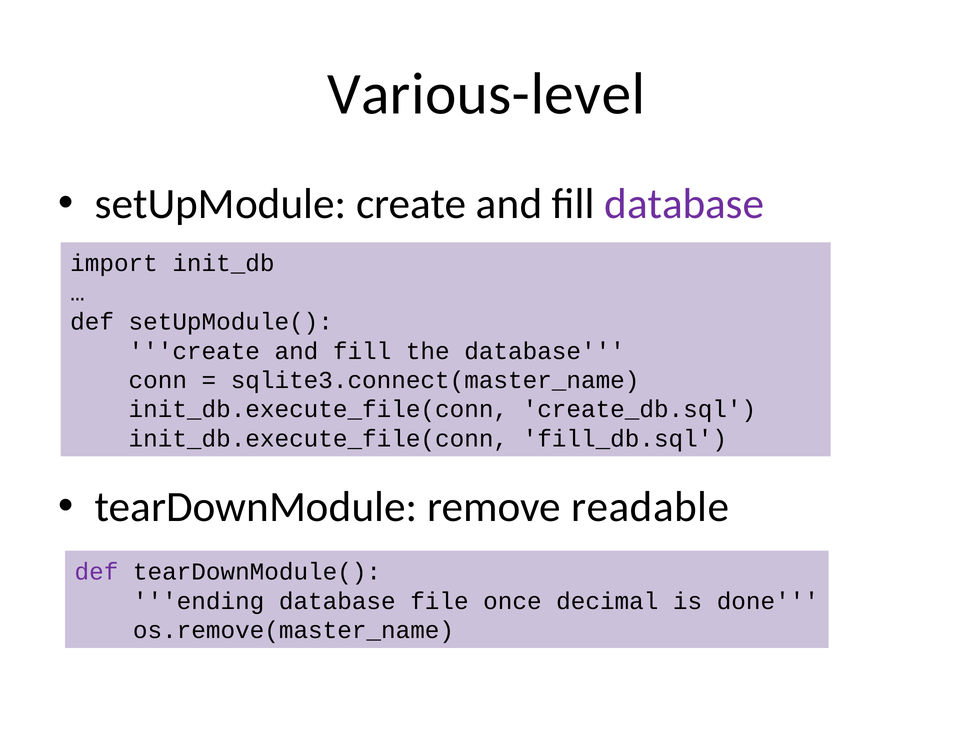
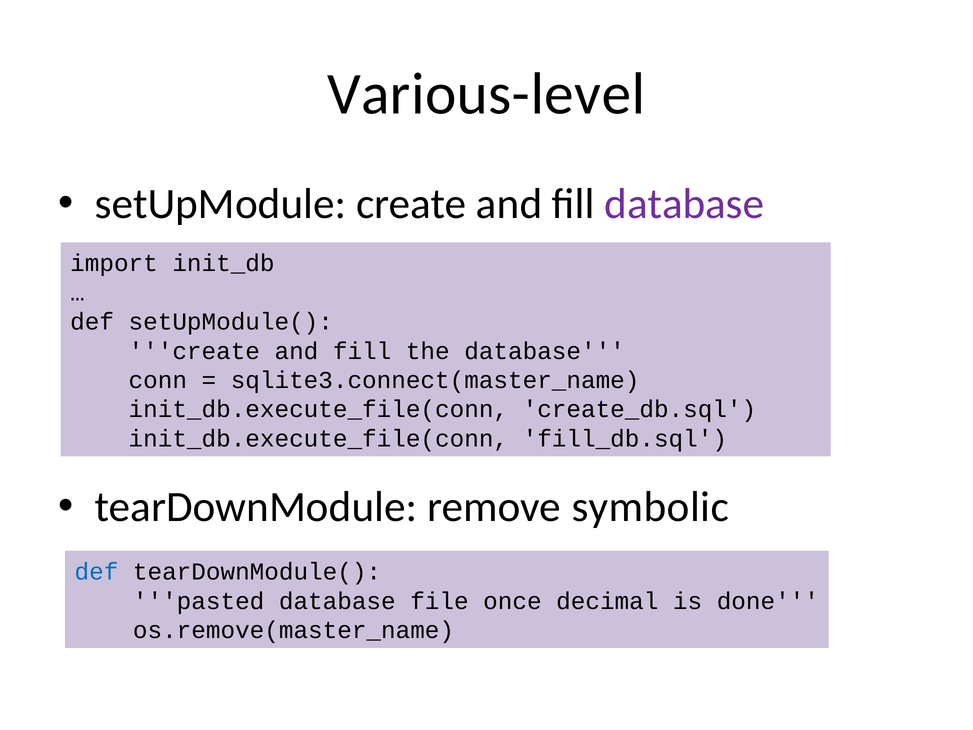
readable: readable -> symbolic (650, 507)
def colour: purple -> blue (96, 572)
ending: ending -> pasted (199, 601)
